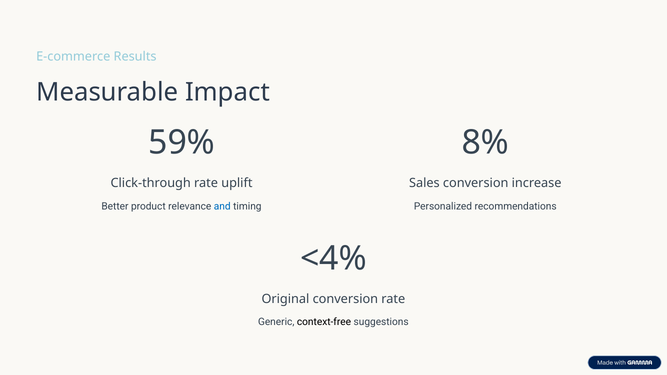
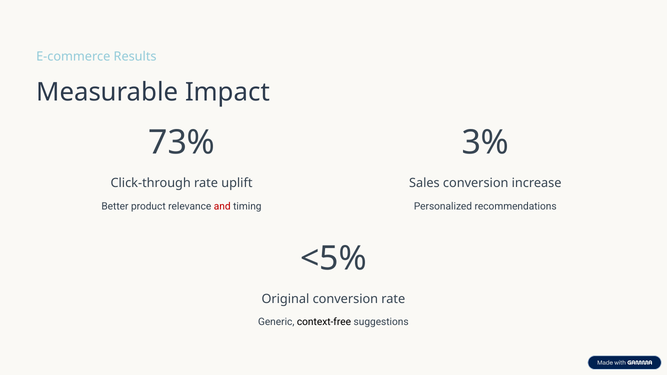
59%: 59% -> 73% (182, 143)
8%: 8% -> 3% (485, 143)
and colour: blue -> red (222, 206)
<4%: <4% -> <5% (333, 259)
